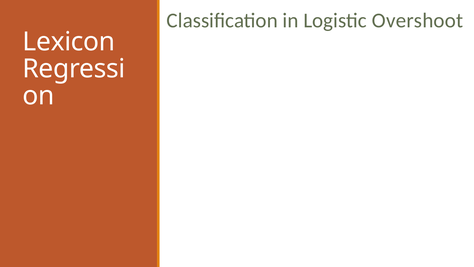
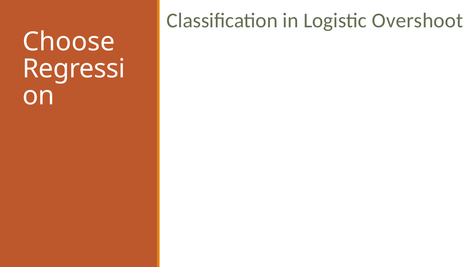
Lexicon: Lexicon -> Choose (69, 42)
